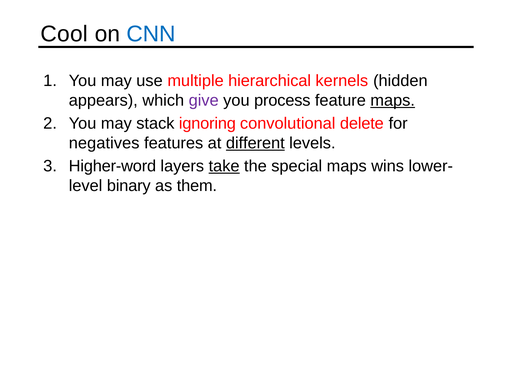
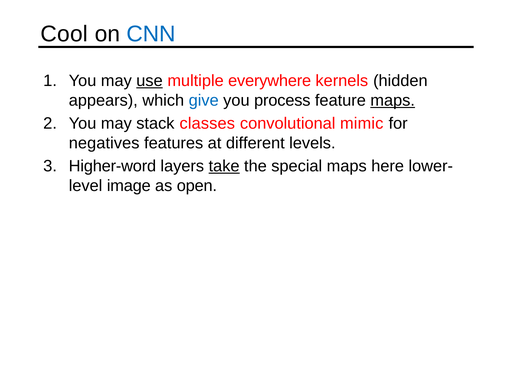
use underline: none -> present (149, 81)
hierarchical: hierarchical -> everywhere (270, 81)
give colour: purple -> blue (204, 100)
ignoring: ignoring -> classes (207, 124)
delete: delete -> mimic (362, 124)
different underline: present -> none (255, 143)
wins: wins -> here (388, 166)
binary: binary -> image (129, 186)
them: them -> open (197, 186)
